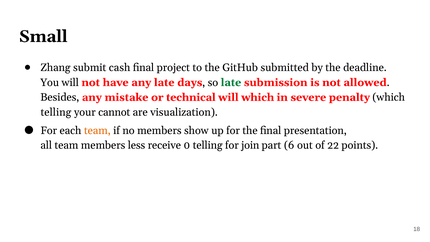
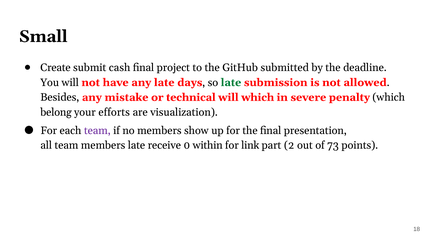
Zhang: Zhang -> Create (56, 68)
telling: telling -> belong (56, 112)
cannot: cannot -> efforts (114, 112)
team colour: orange -> purple (97, 131)
members less: less -> late (137, 145)
0 telling: telling -> within (208, 145)
join: join -> link (250, 145)
6: 6 -> 2 (289, 145)
22: 22 -> 73 (333, 145)
